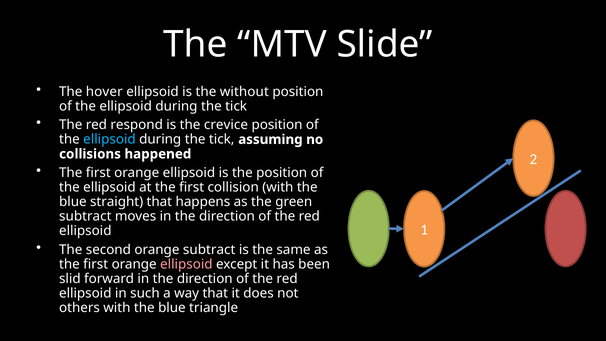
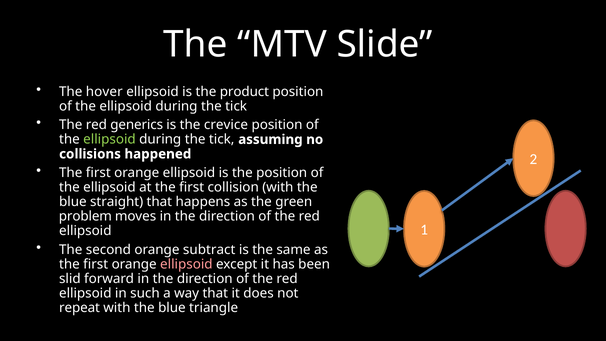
without: without -> product (244, 92)
respond: respond -> generics (137, 125)
ellipsoid colour: light blue -> light green (109, 139)
subtract: subtract -> problem (85, 216)
others: others -> repeat (80, 308)
